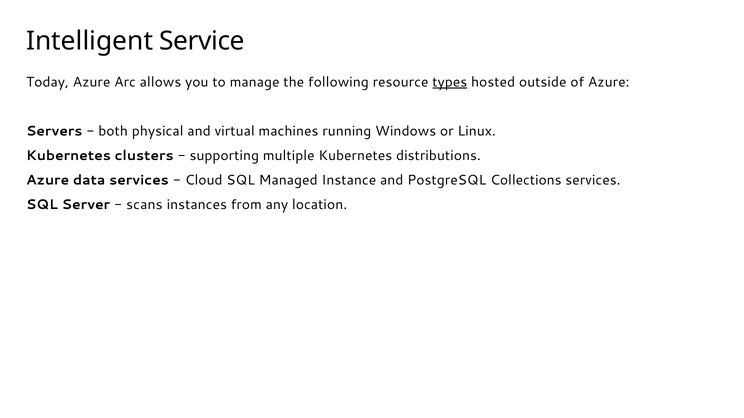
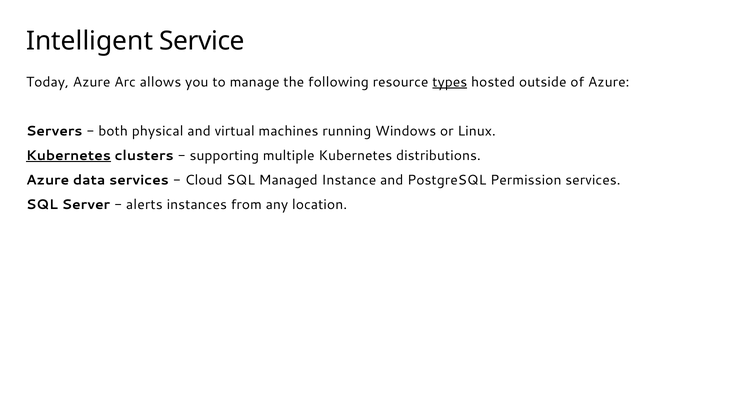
Kubernetes underline: none -> present (68, 156)
Collections: Collections -> Permission (526, 180)
scans: scans -> alerts (144, 205)
